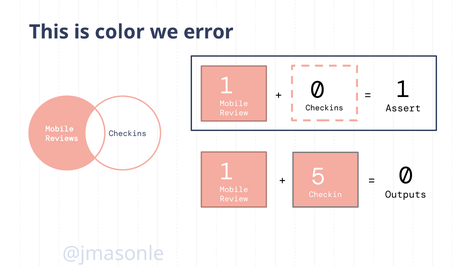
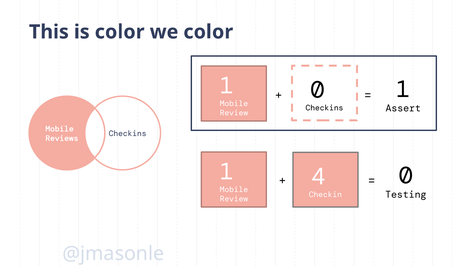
we error: error -> color (208, 32)
5: 5 -> 4 (318, 176)
Outputs: Outputs -> Testing (406, 194)
